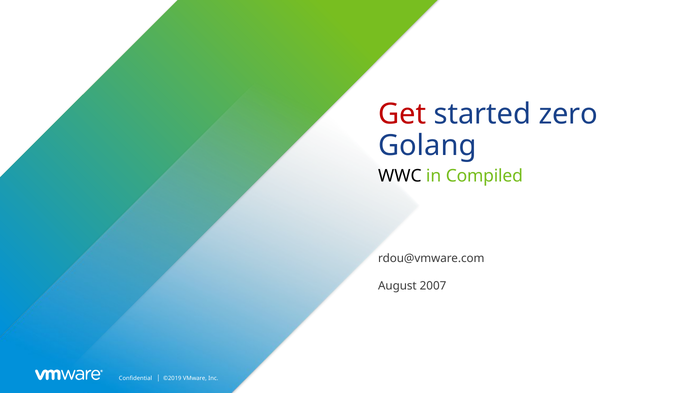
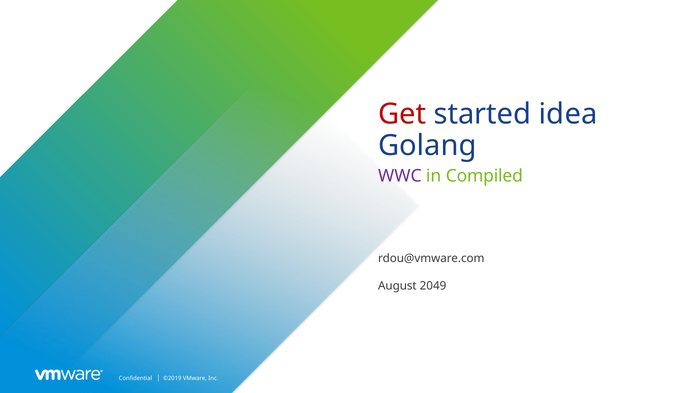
zero: zero -> idea (568, 114)
WWC colour: black -> purple (400, 176)
2007: 2007 -> 2049 (433, 286)
